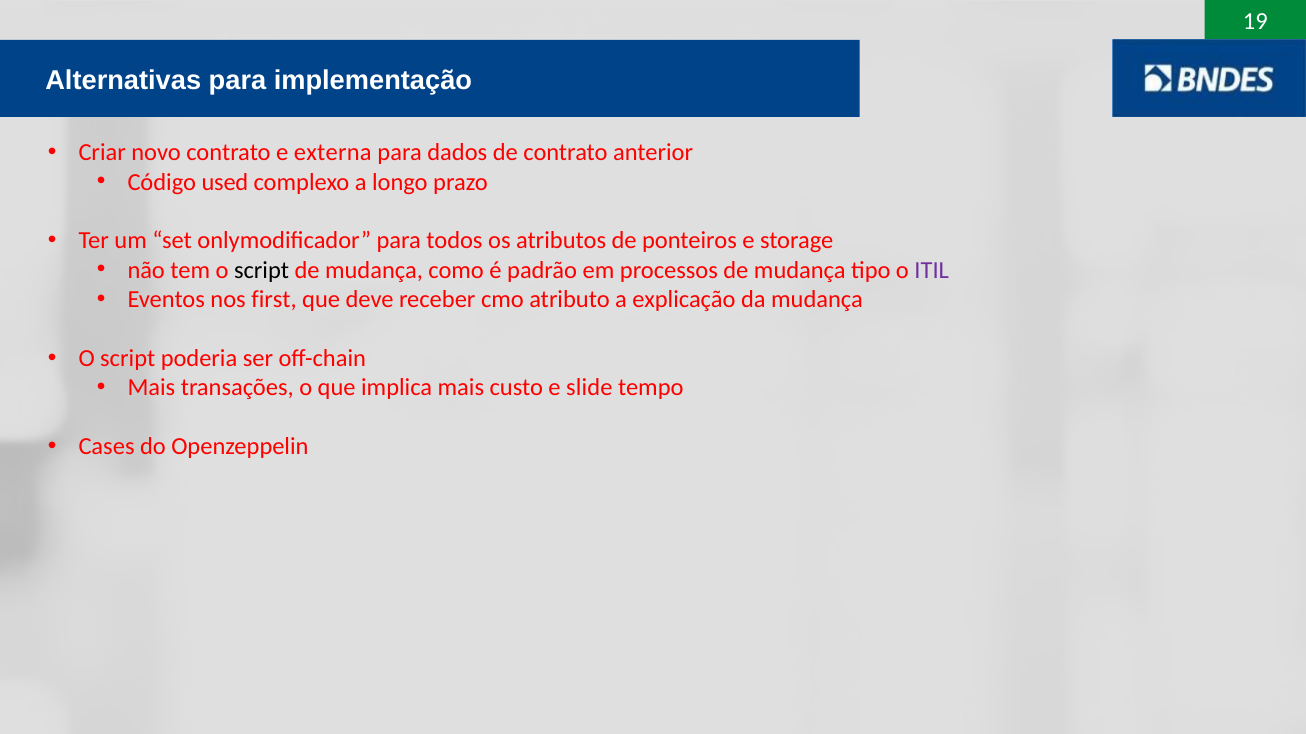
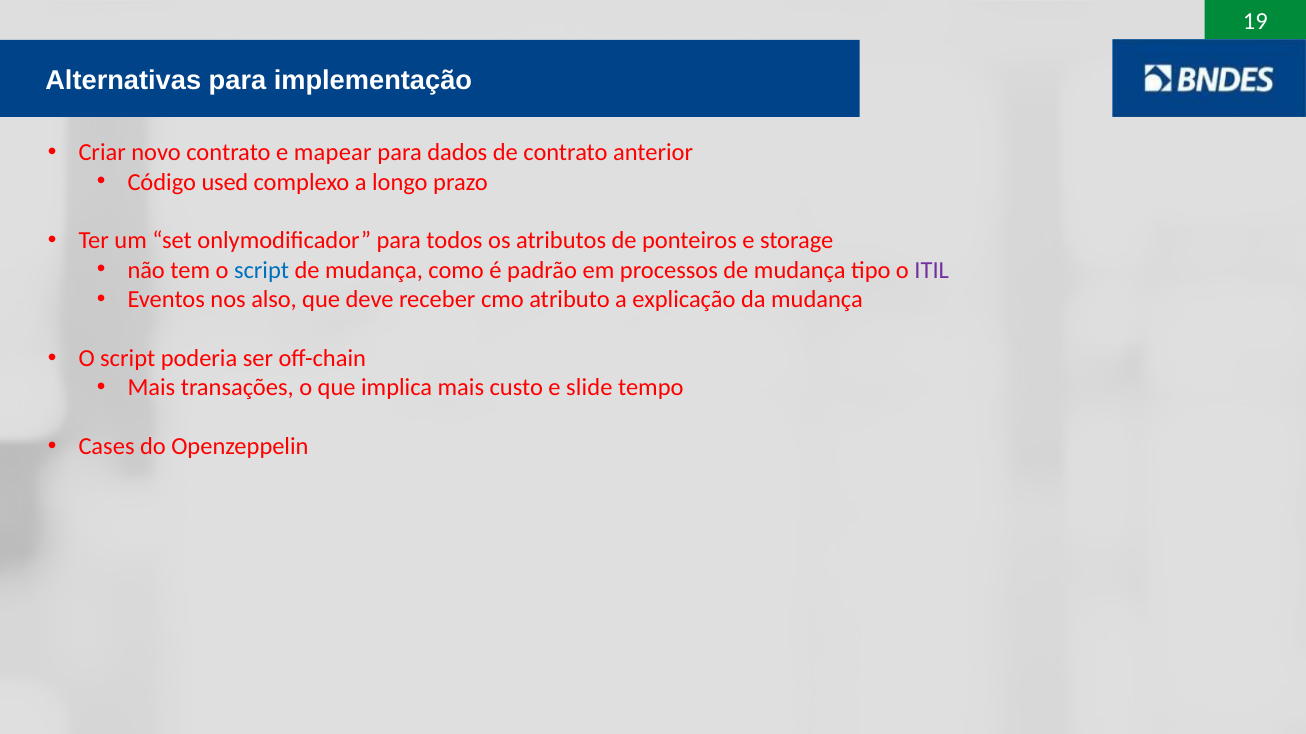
externa: externa -> mapear (333, 153)
script colour: black -> blue (262, 270)
first: first -> also (274, 300)
